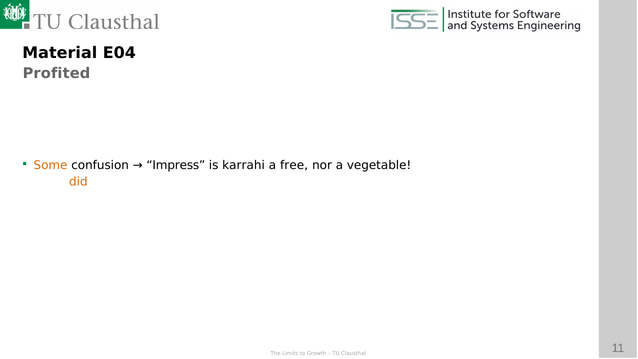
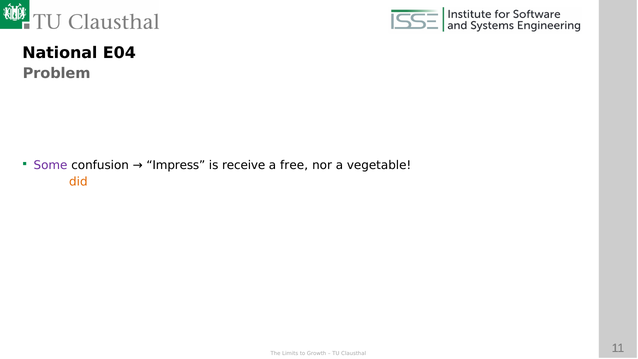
Material: Material -> National (60, 53)
Profited: Profited -> Problem (57, 74)
Some colour: orange -> purple (51, 165)
is karrahi: karrahi -> receive (244, 165)
